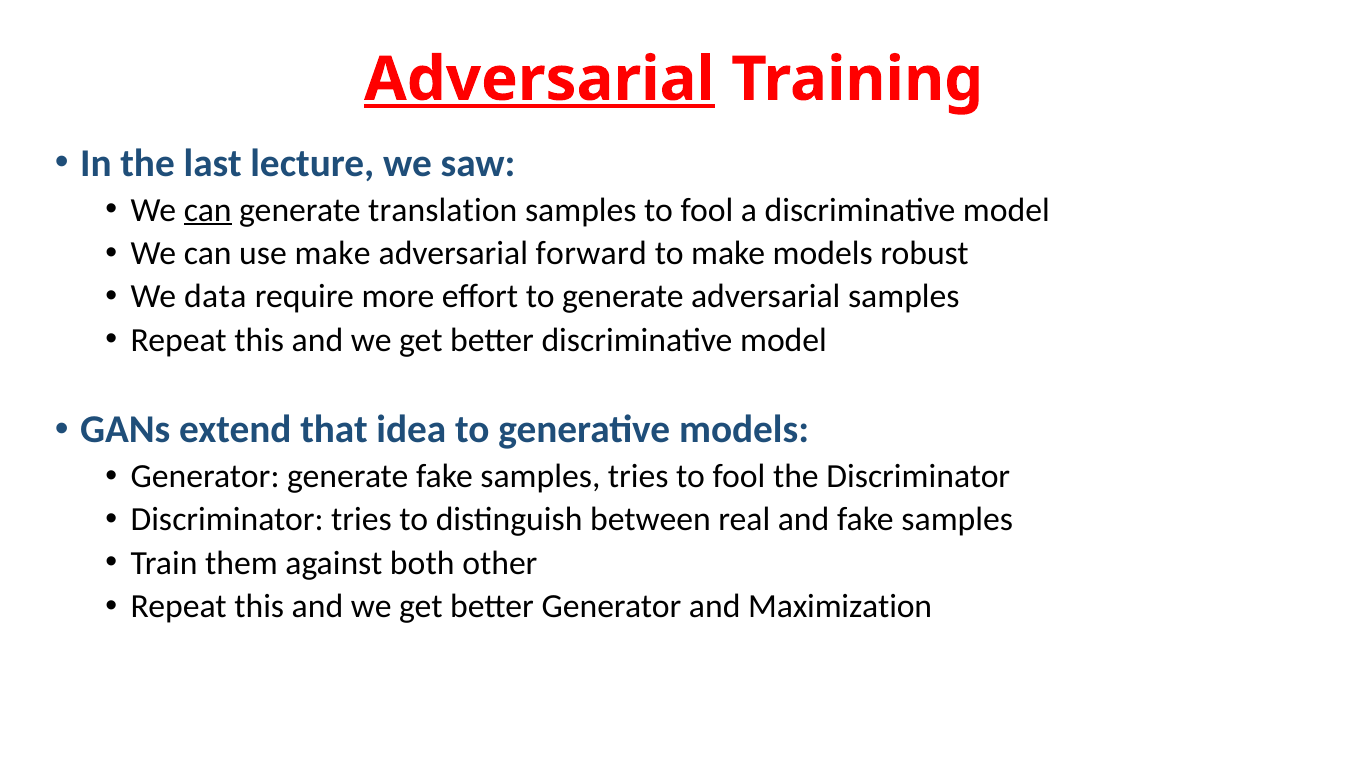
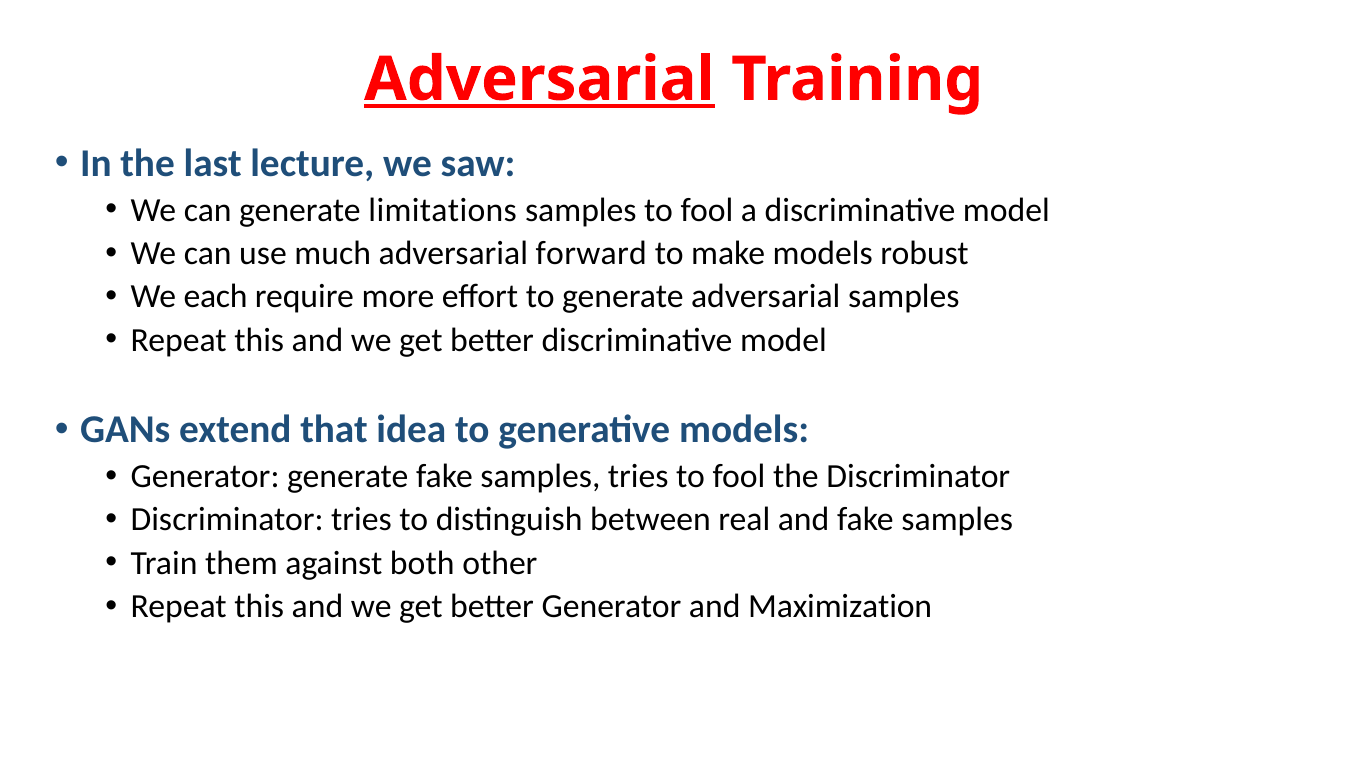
can underline: present -> none (208, 210)
translation: translation -> limitations (443, 210)
use make: make -> much (333, 253)
data: data -> each (216, 297)
